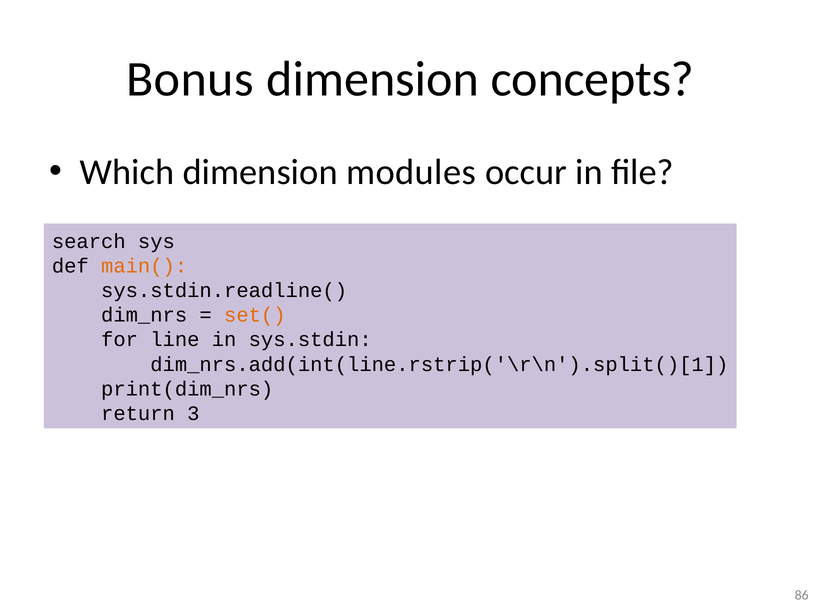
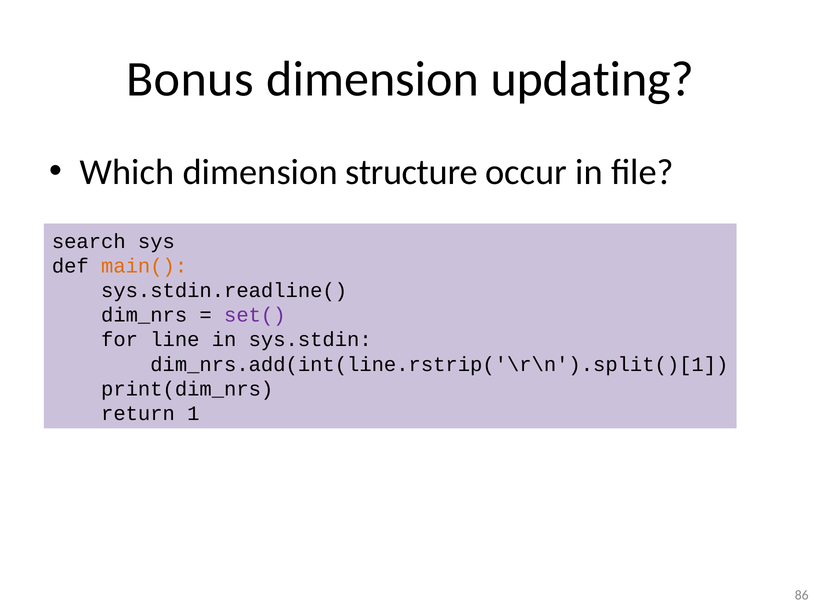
concepts: concepts -> updating (592, 79)
modules: modules -> structure (412, 172)
set( colour: orange -> purple (255, 315)
3: 3 -> 1 (193, 414)
